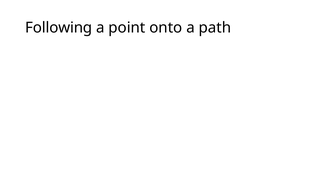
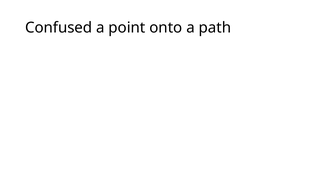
Following: Following -> Confused (59, 28)
